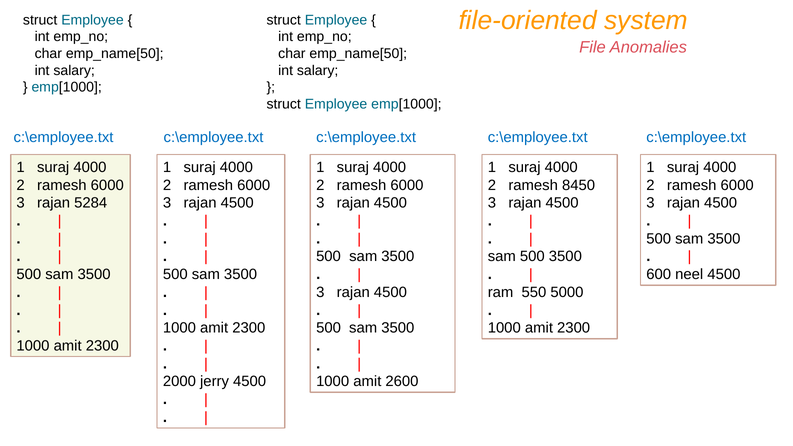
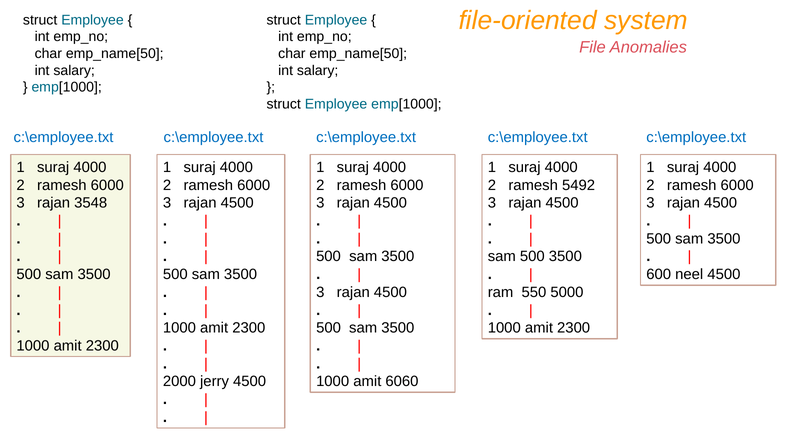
8450: 8450 -> 5492 (579, 185)
5284: 5284 -> 3548 (91, 203)
2600: 2600 -> 6060 (402, 382)
